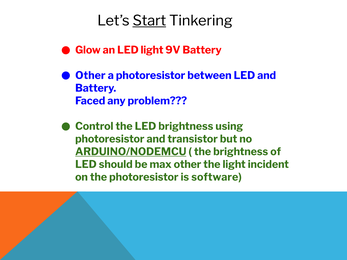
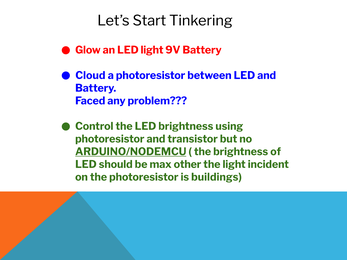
Start underline: present -> none (149, 21)
Other: Other -> Cloud (90, 76)
software: software -> buildings (217, 177)
